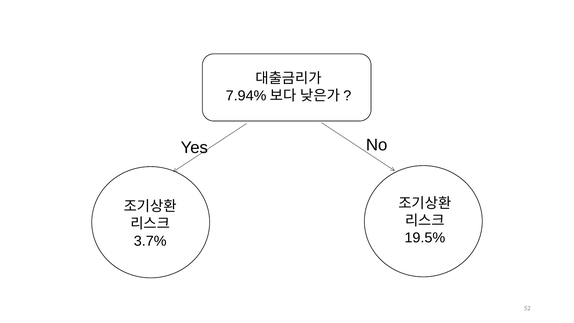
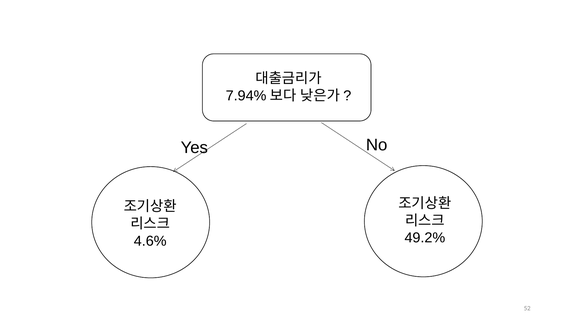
19.5%: 19.5% -> 49.2% (425, 238)
3.7%: 3.7% -> 4.6% (150, 241)
